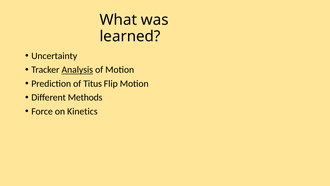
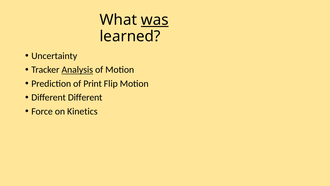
was underline: none -> present (155, 20)
Titus: Titus -> Print (93, 83)
Different Methods: Methods -> Different (85, 97)
